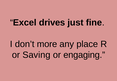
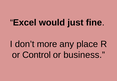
drives: drives -> would (52, 23)
Saving: Saving -> Control (37, 55)
engaging: engaging -> business (84, 55)
